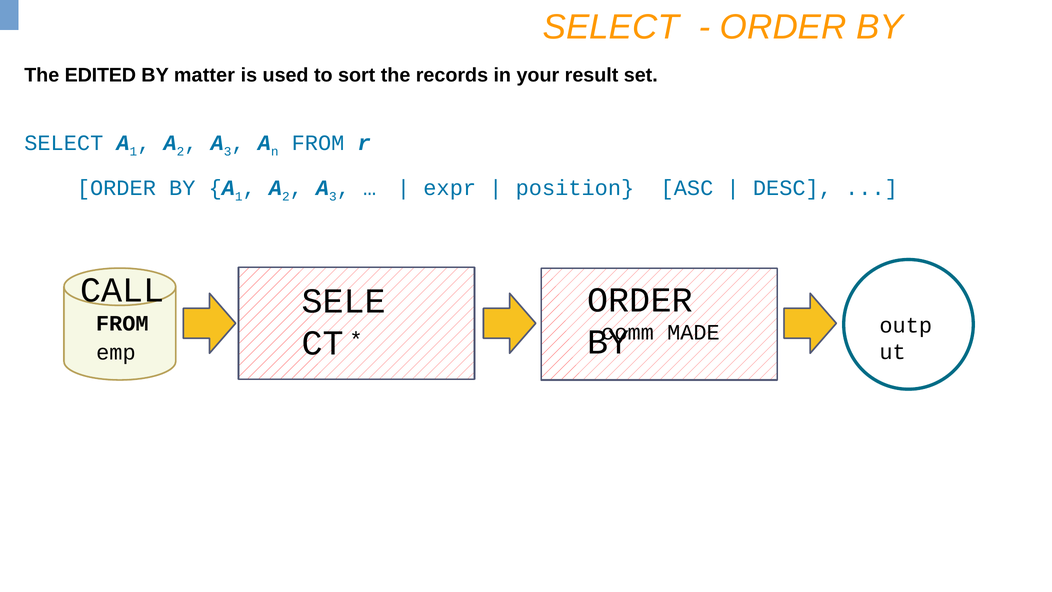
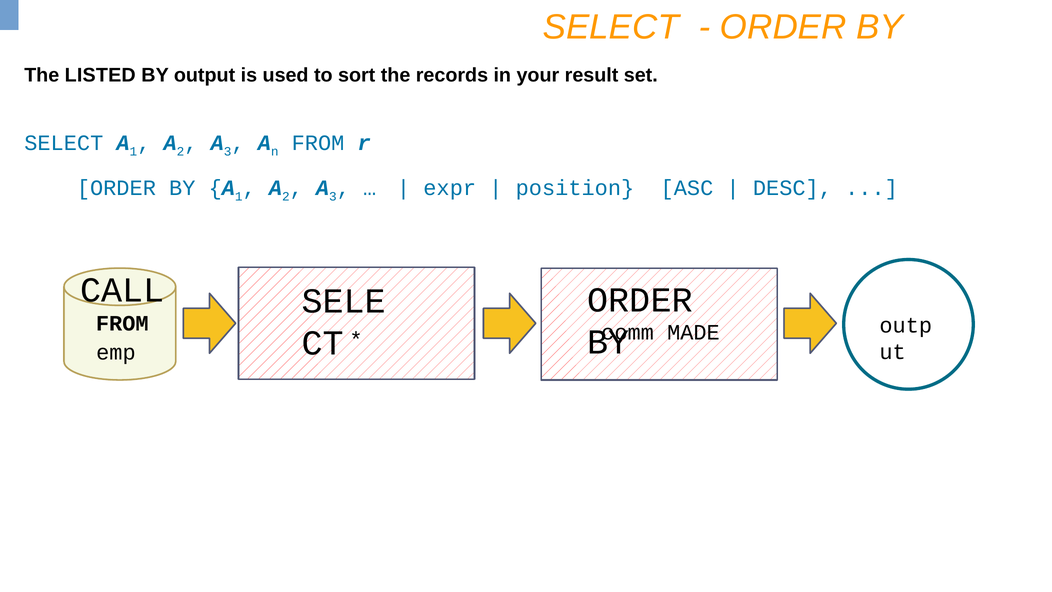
EDITED: EDITED -> LISTED (100, 75)
matter: matter -> output (205, 75)
